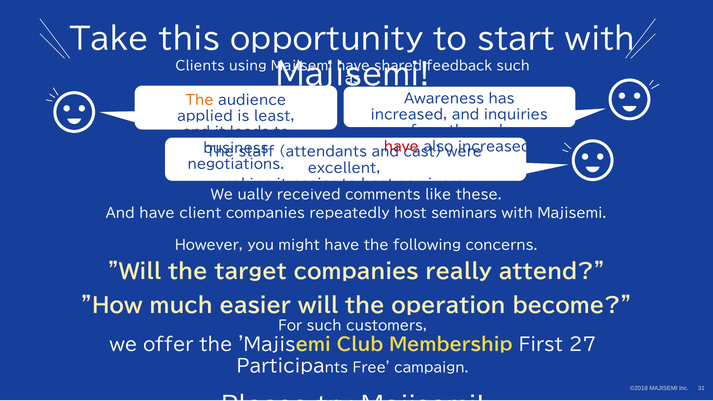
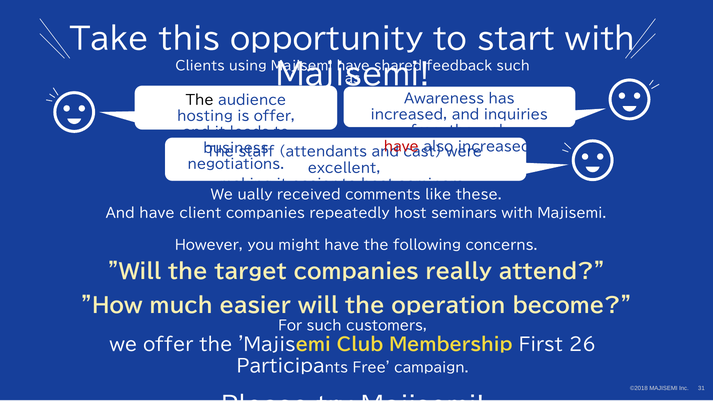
The colour: orange -> black (200, 100)
applied: applied -> hosting (205, 116)
is least: least -> offer (274, 116)
27: 27 -> 26 (582, 345)
